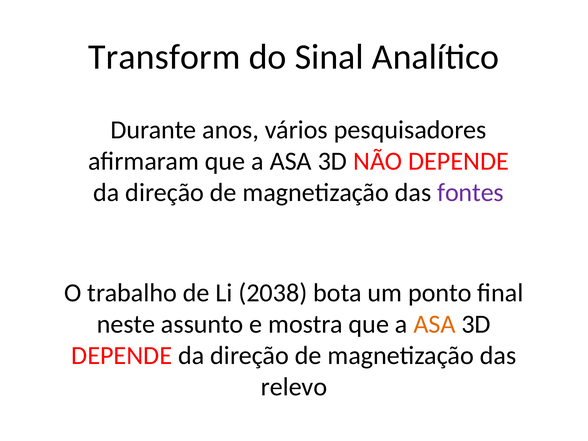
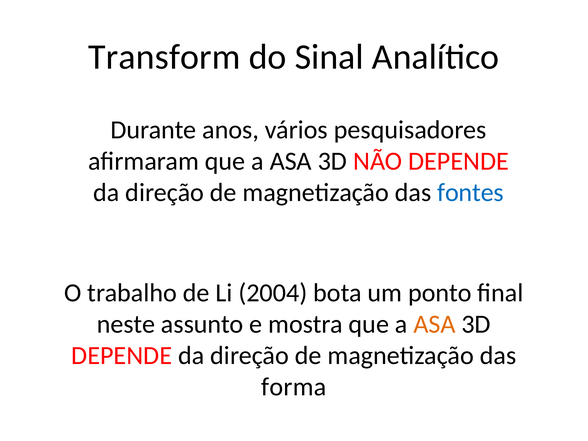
fontes colour: purple -> blue (471, 192)
2038: 2038 -> 2004 (273, 293)
relevo: relevo -> forma (294, 387)
